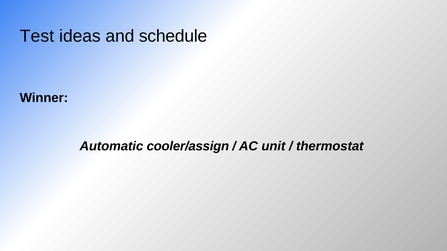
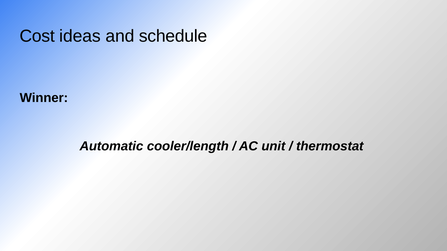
Test: Test -> Cost (37, 36)
cooler/assign: cooler/assign -> cooler/length (188, 146)
